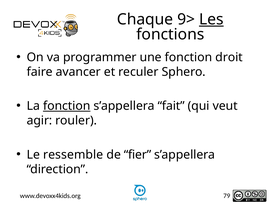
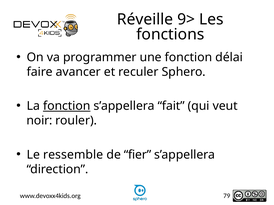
Chaque: Chaque -> Réveille (145, 19)
Les underline: present -> none (211, 19)
droit: droit -> délai (229, 57)
agir: agir -> noir (40, 121)
